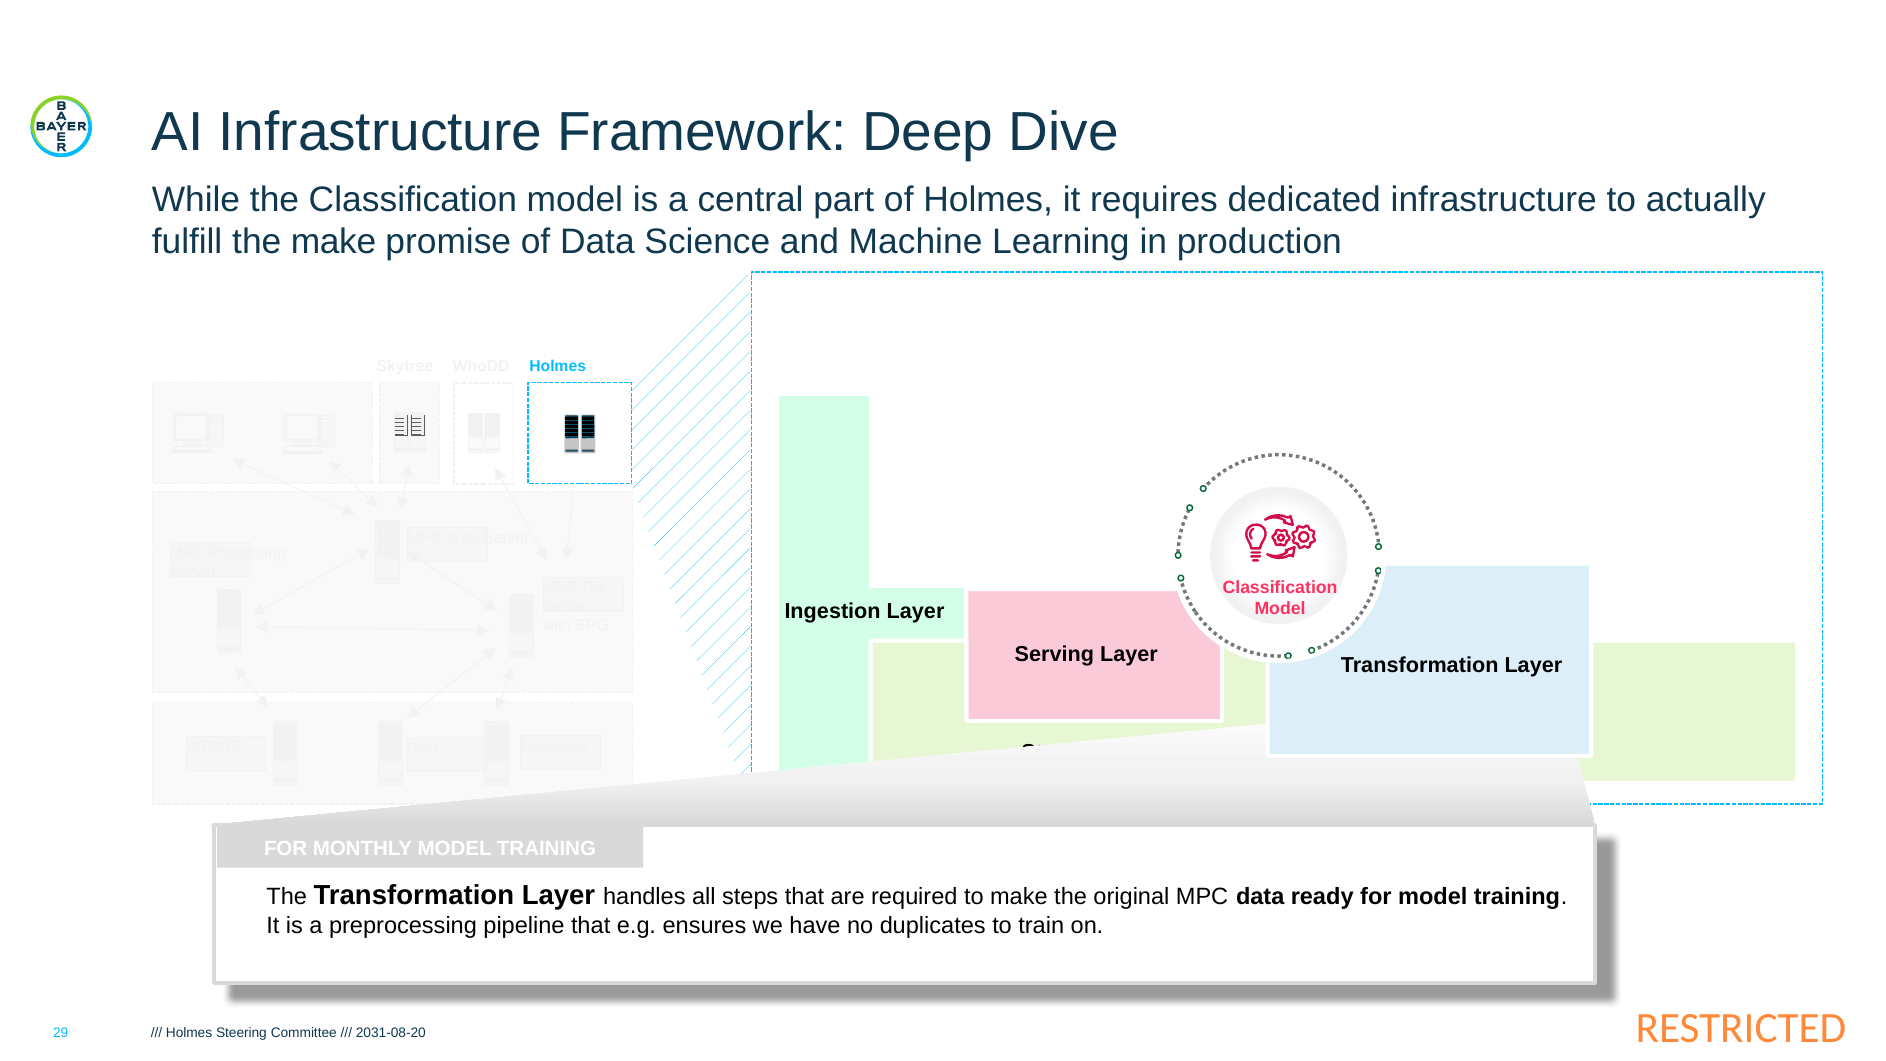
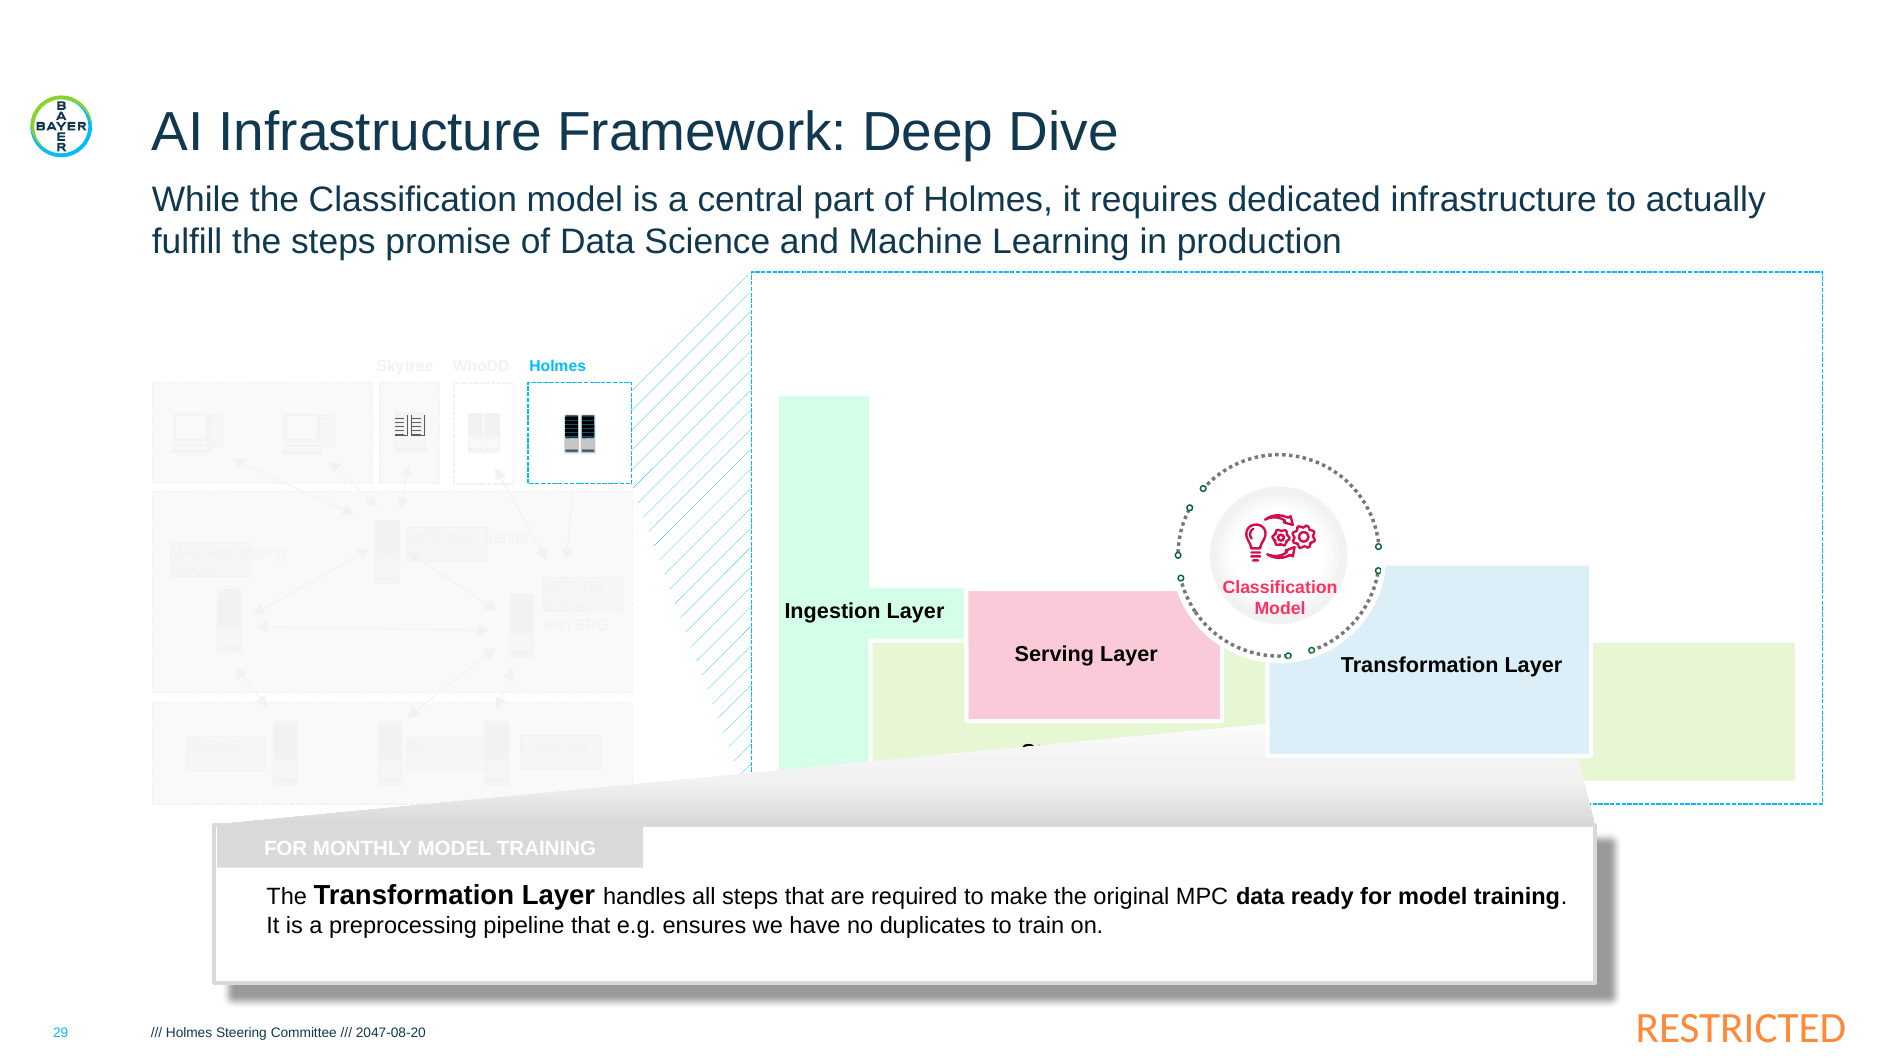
the make: make -> steps (333, 242)
2031-08-20: 2031-08-20 -> 2047-08-20 (391, 1033)
